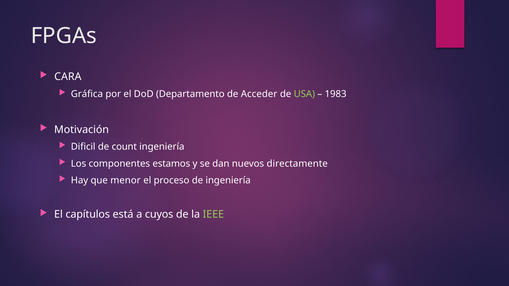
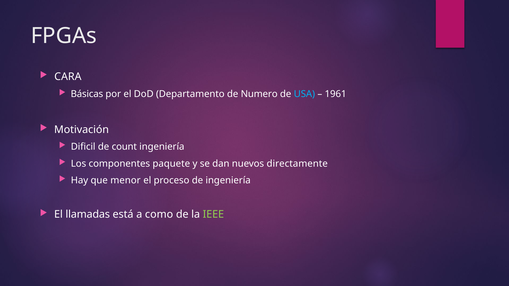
Gráfica: Gráfica -> Básicas (87, 94)
Acceder: Acceder -> Numero (259, 94)
USA colour: light green -> light blue (304, 94)
1983: 1983 -> 1961 (336, 94)
estamos: estamos -> paquete (171, 164)
capítulos: capítulos -> llamadas (88, 215)
cuyos: cuyos -> como (159, 215)
